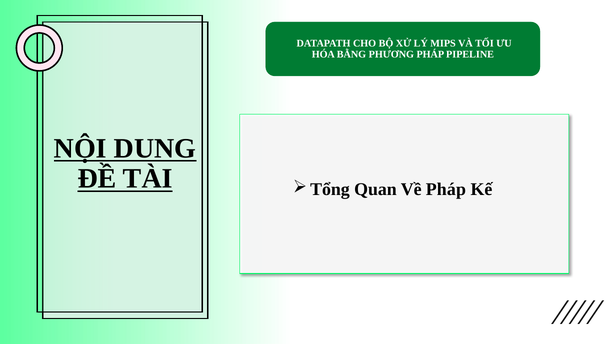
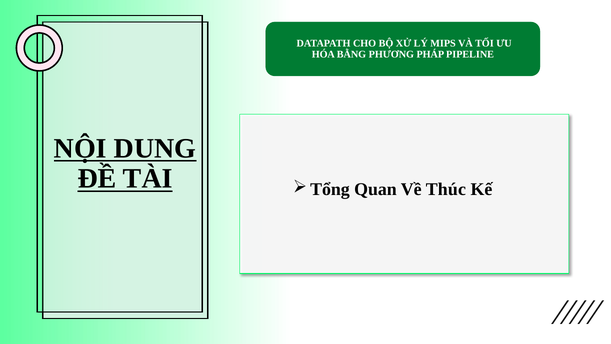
Về Pháp: Pháp -> Thúc (446, 189)
